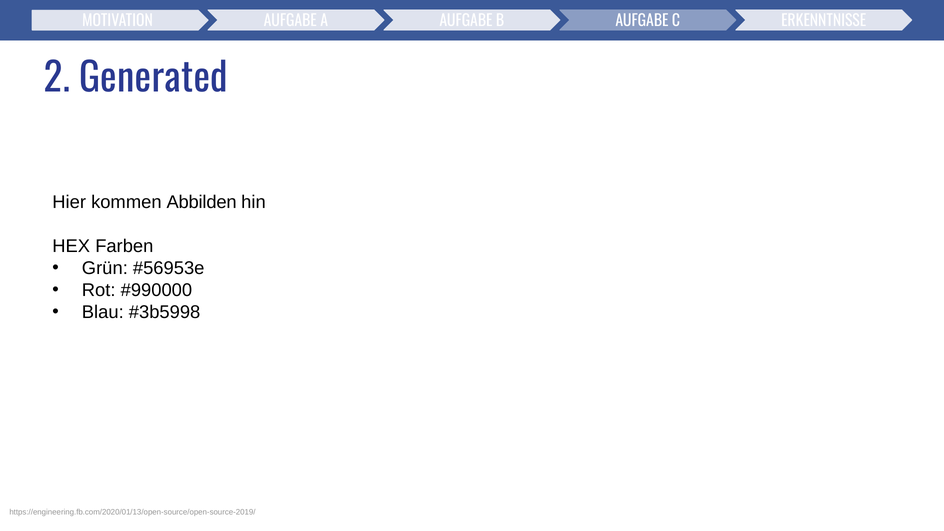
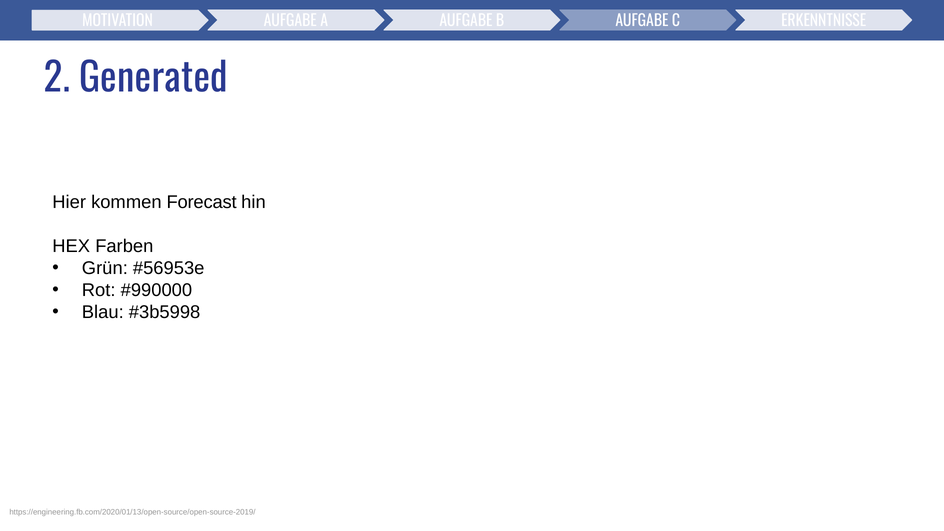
Abbilden: Abbilden -> Forecast (202, 202)
